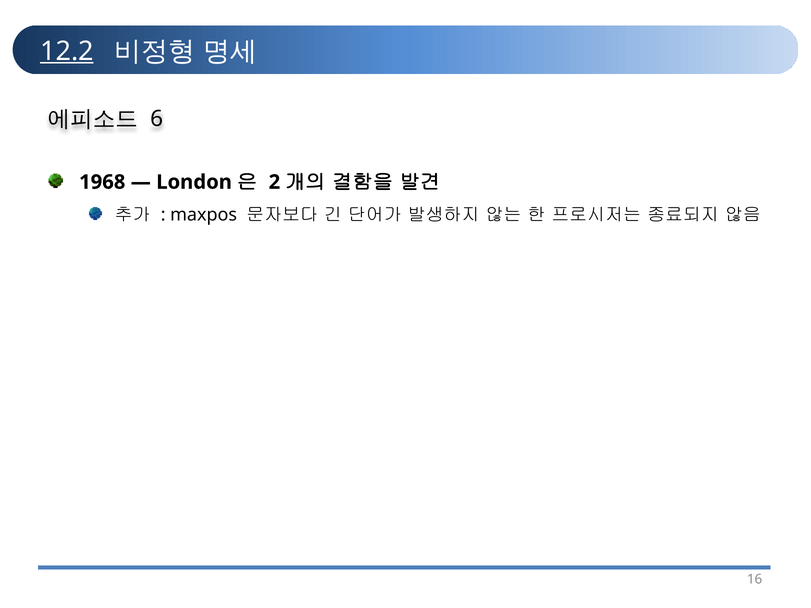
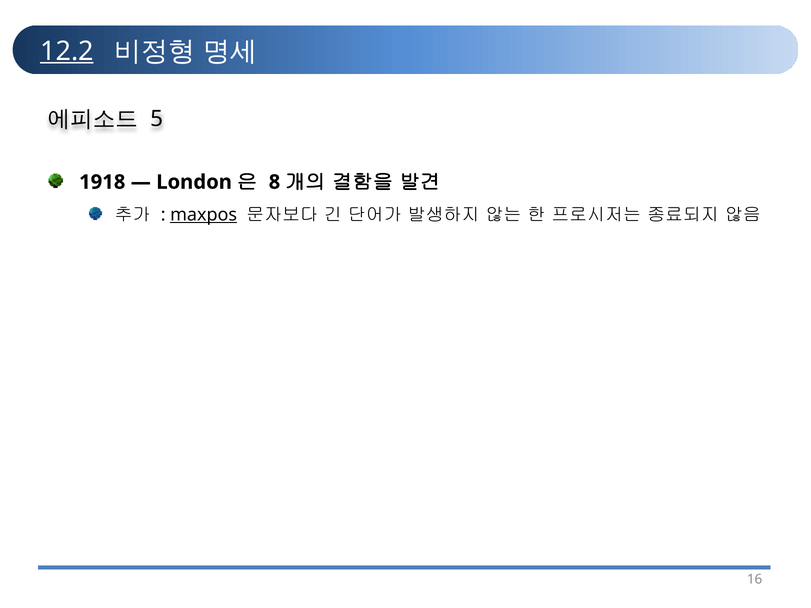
6: 6 -> 5 (157, 119)
1968: 1968 -> 1918 (102, 182)
2: 2 -> 8 (274, 182)
maxpos underline: none -> present (204, 215)
